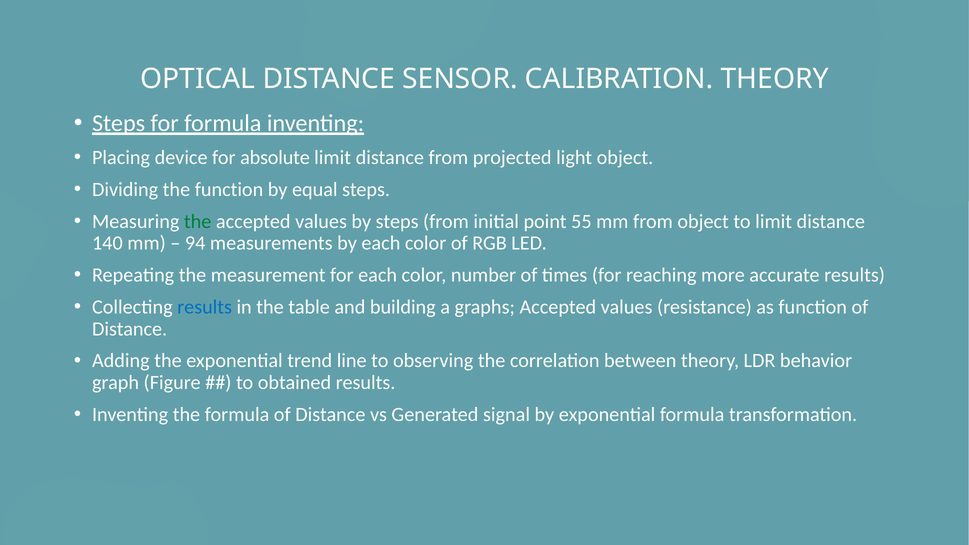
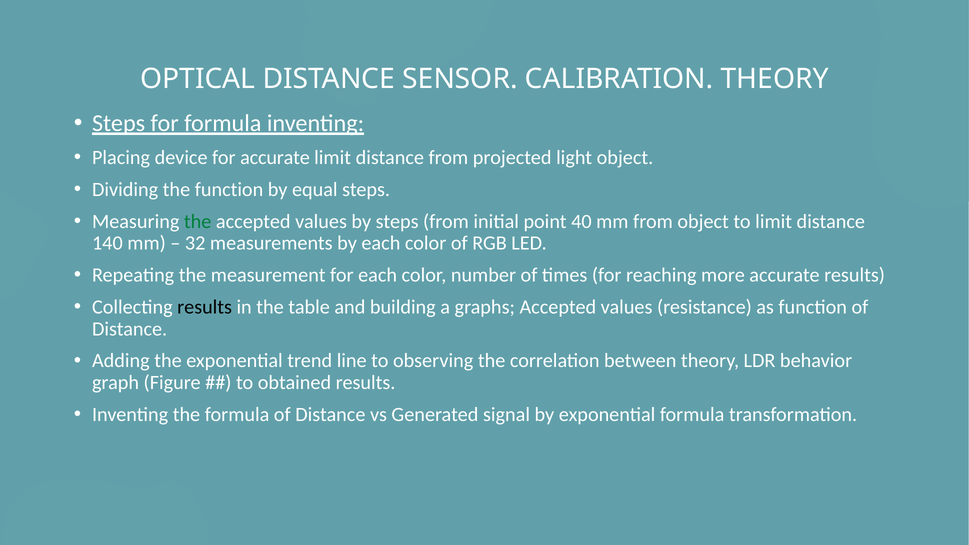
for absolute: absolute -> accurate (275, 158)
55: 55 -> 40 (581, 221)
94: 94 -> 32 (195, 243)
results colour: blue -> black (205, 307)
